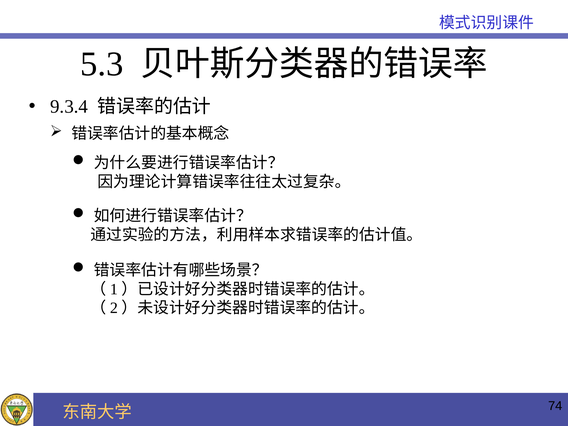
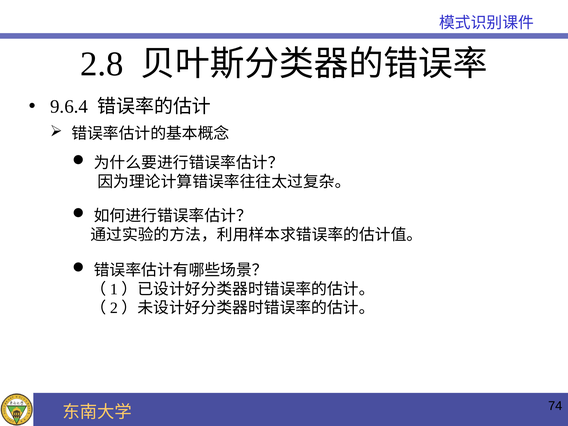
5.3: 5.3 -> 2.8 (102, 64)
9.3.4: 9.3.4 -> 9.6.4 (69, 107)
